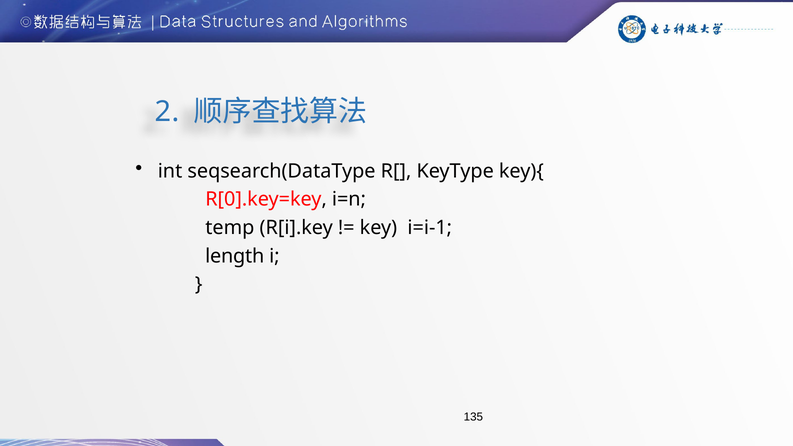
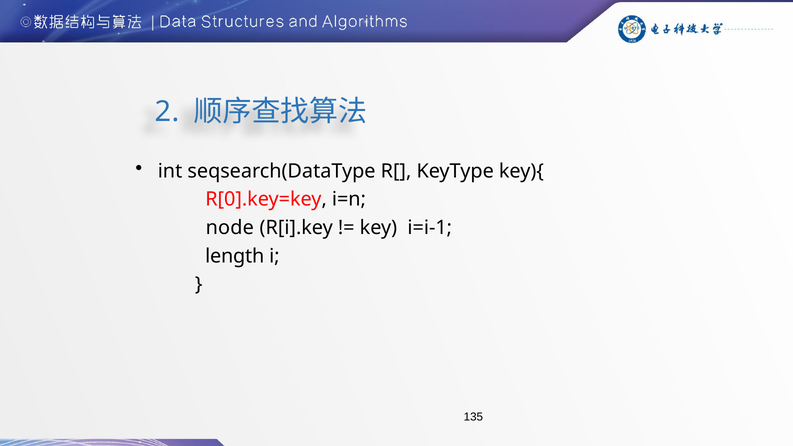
temp: temp -> node (230, 228)
